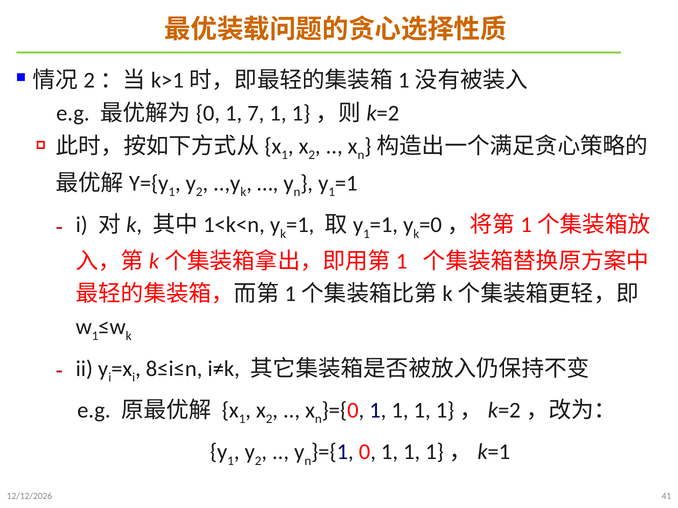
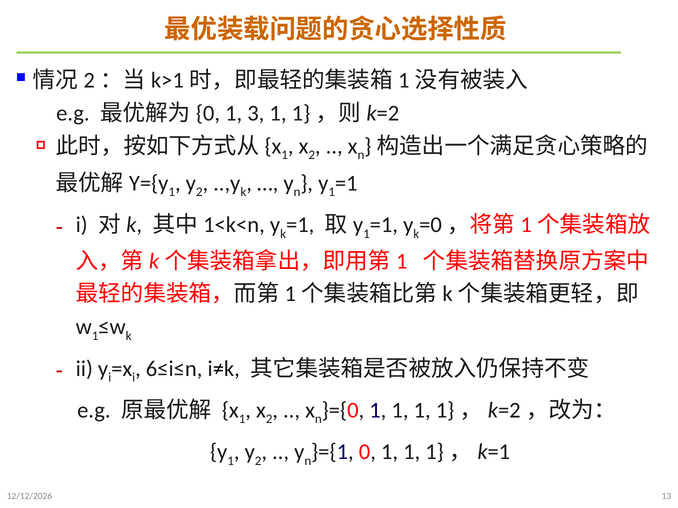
7: 7 -> 3 (256, 113)
8≤i≤n: 8≤i≤n -> 6≤i≤n (174, 369)
41: 41 -> 13 (666, 497)
